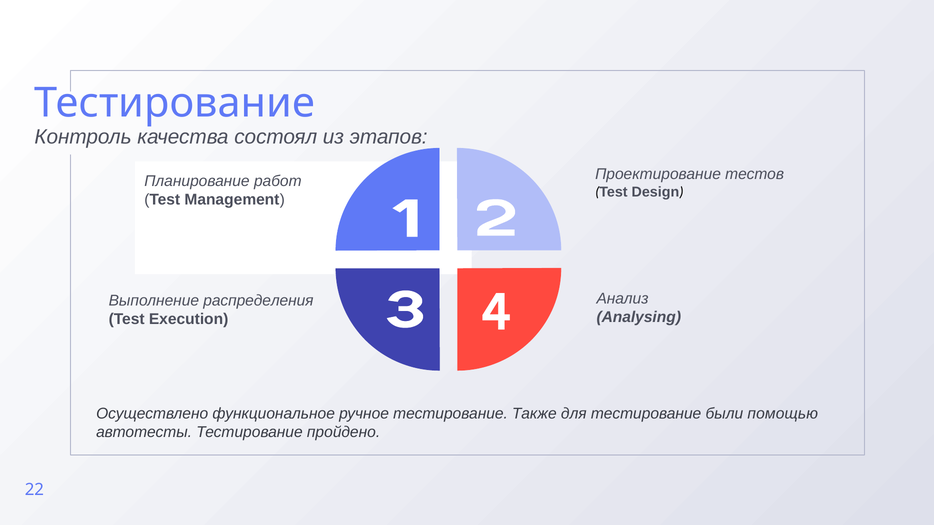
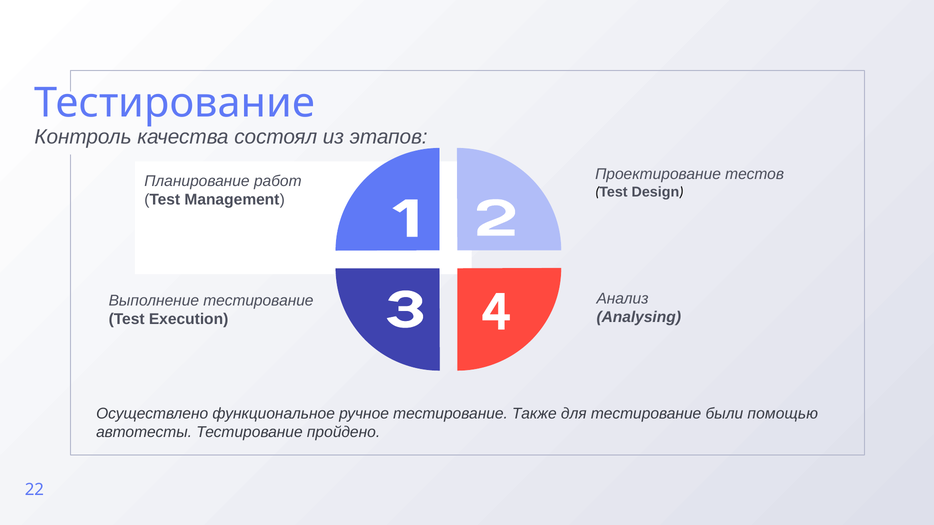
Выполнение распределения: распределения -> тестирование (258, 301)
